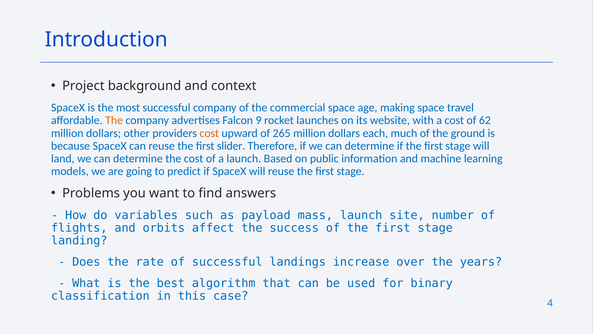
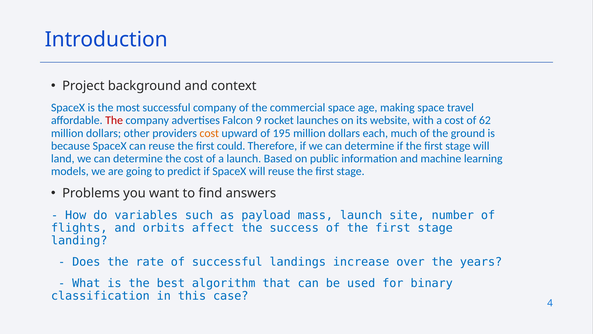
The colour: orange -> red (114, 120)
265: 265 -> 195 (282, 133)
slider: slider -> could (231, 146)
